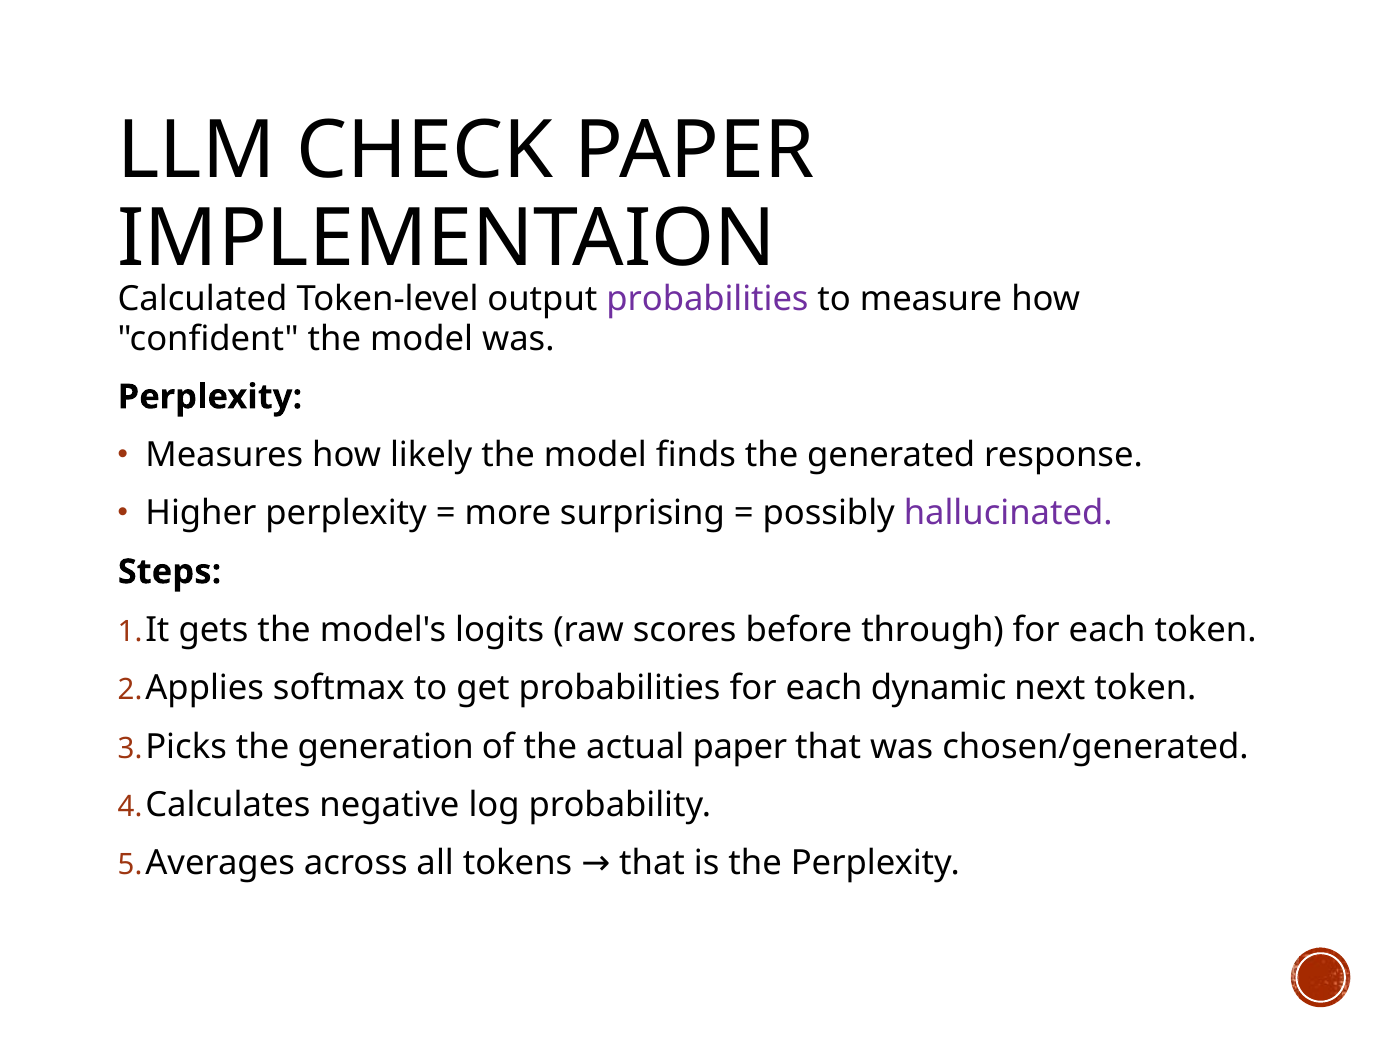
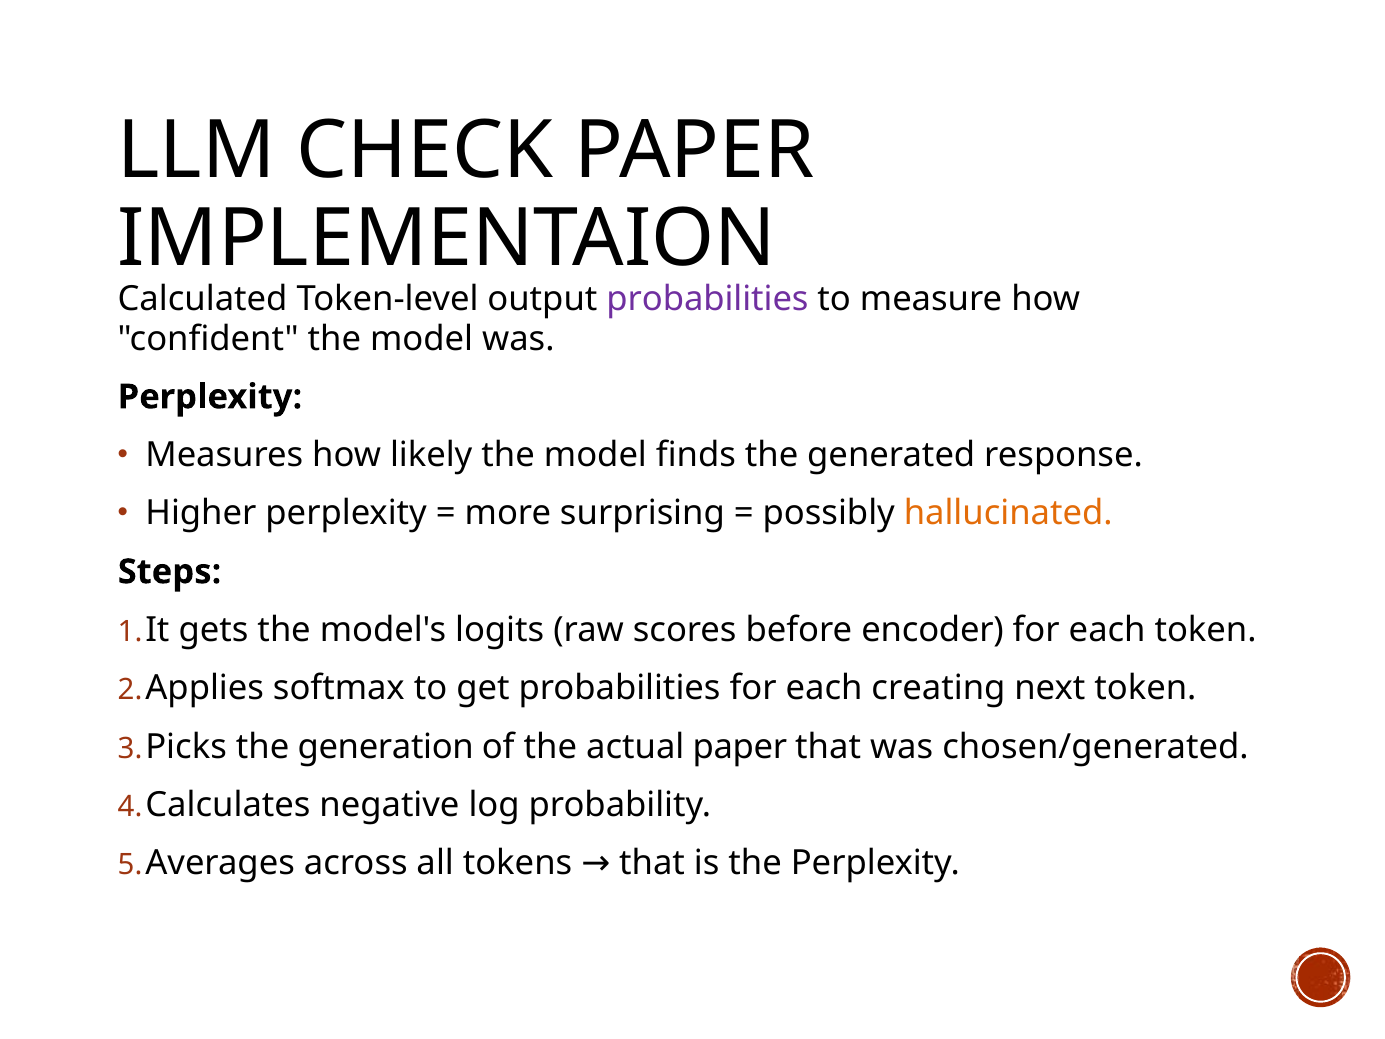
hallucinated colour: purple -> orange (1008, 513)
through: through -> encoder (933, 630)
dynamic: dynamic -> creating (938, 688)
